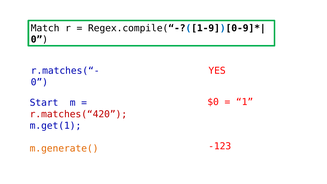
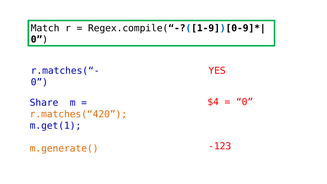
$0: $0 -> $4 (213, 102)
1: 1 -> 0 (245, 102)
Start: Start -> Share (44, 103)
r.matches(“420 colour: red -> orange (78, 114)
